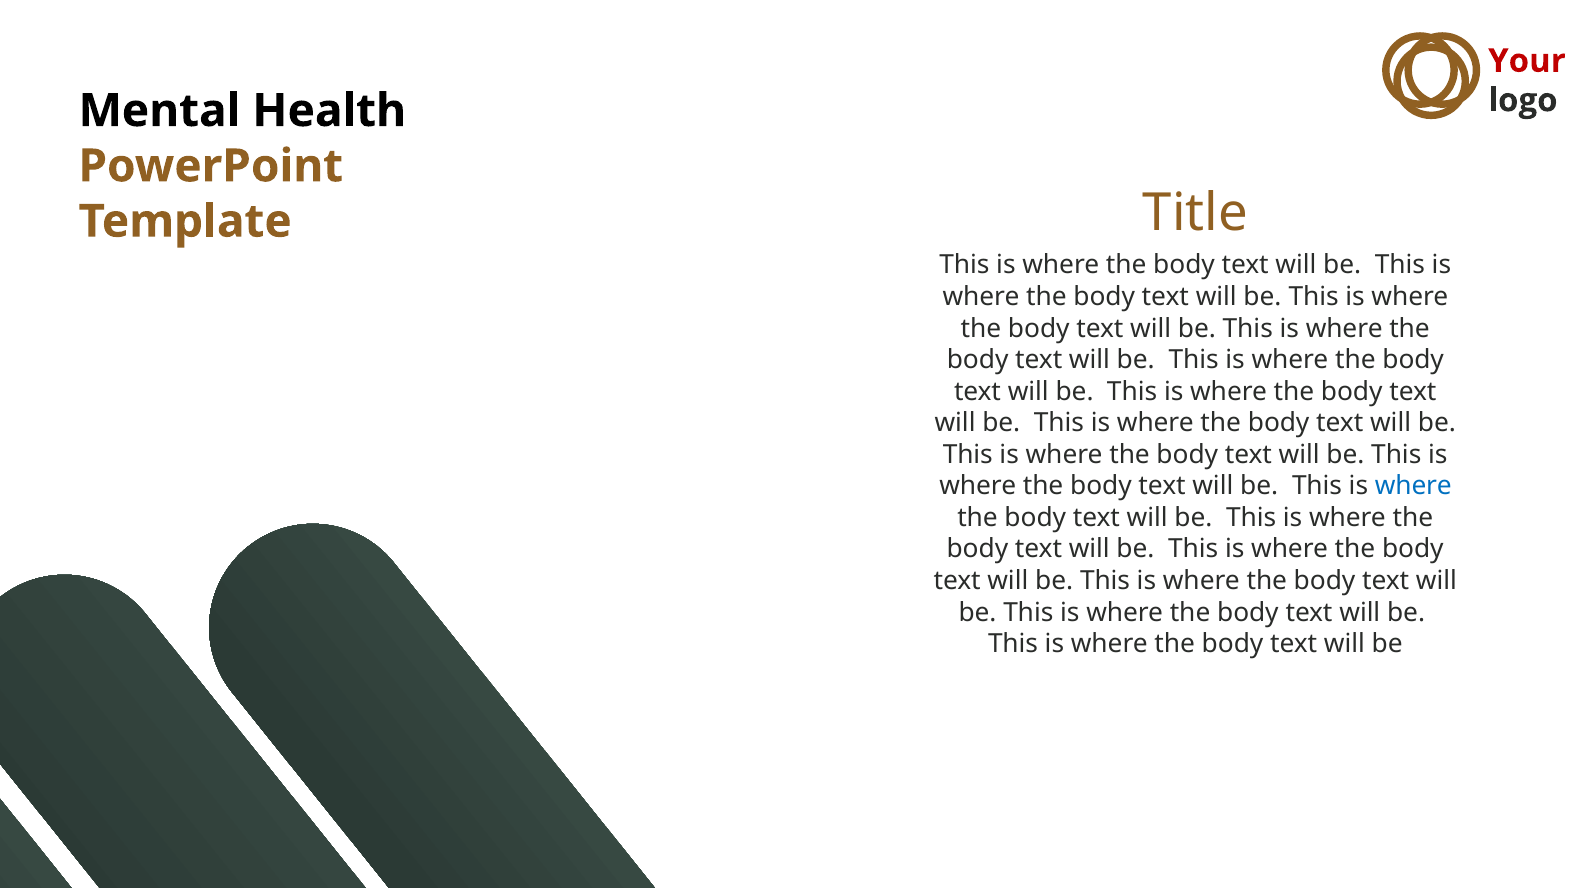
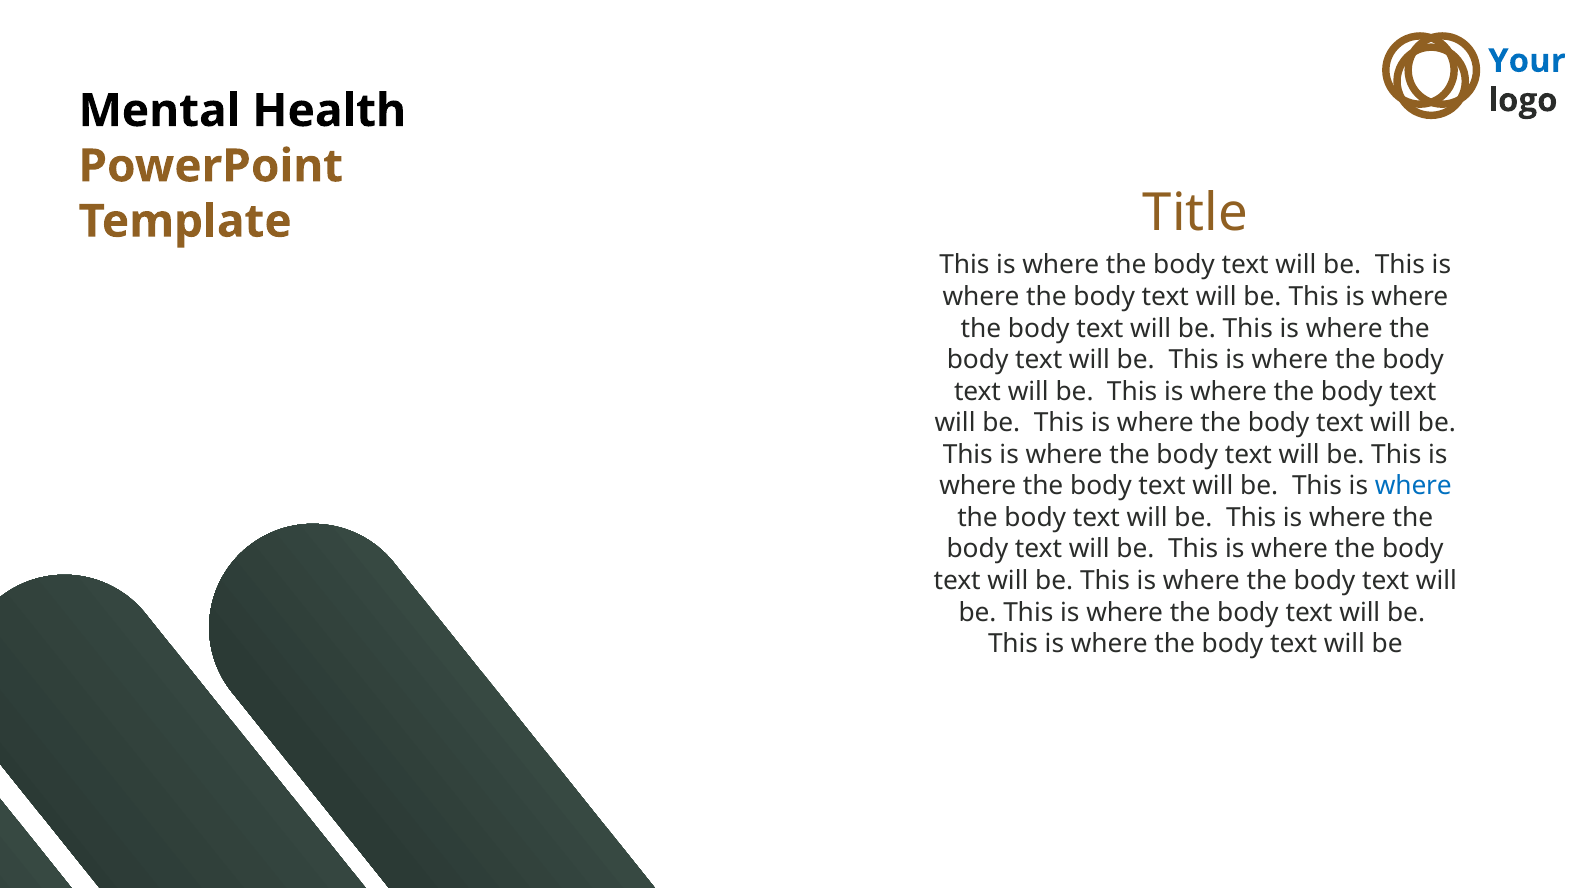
Your colour: red -> blue (1527, 61)
